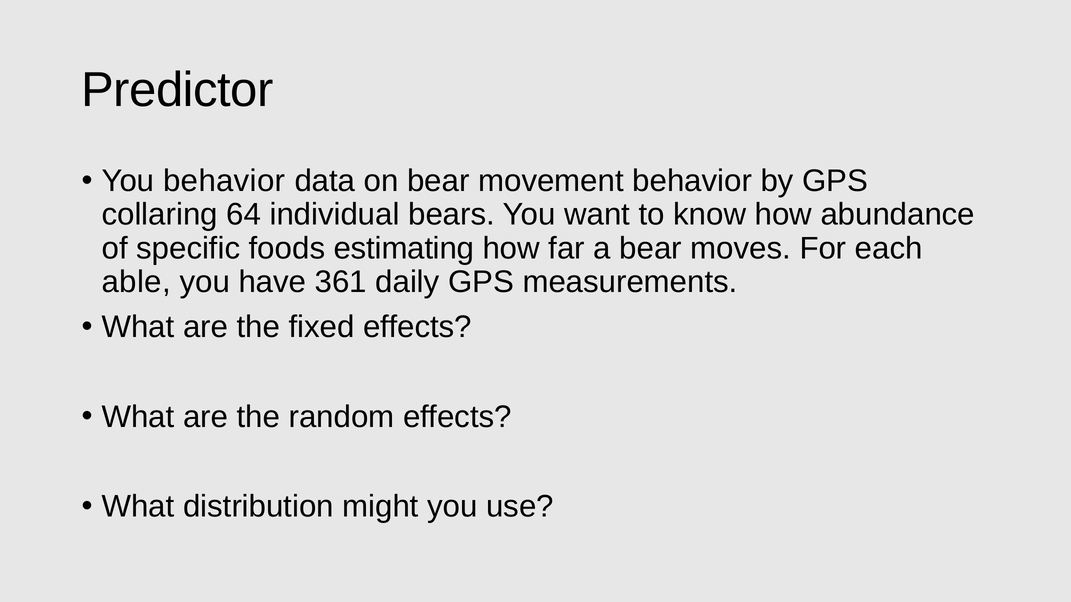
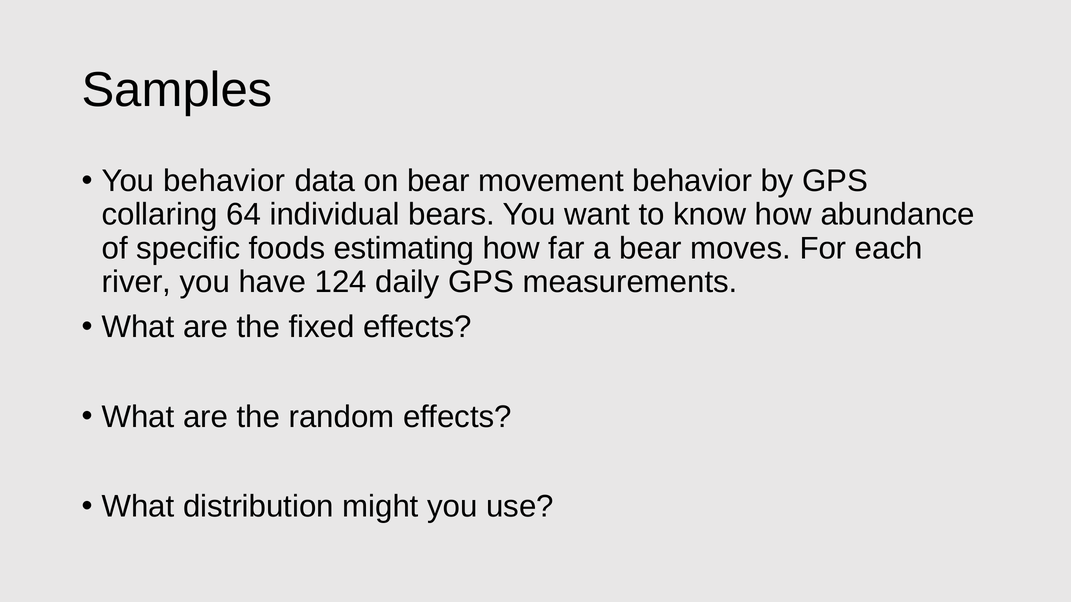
Predictor: Predictor -> Samples (177, 90)
able: able -> river (136, 282)
361: 361 -> 124 (341, 282)
